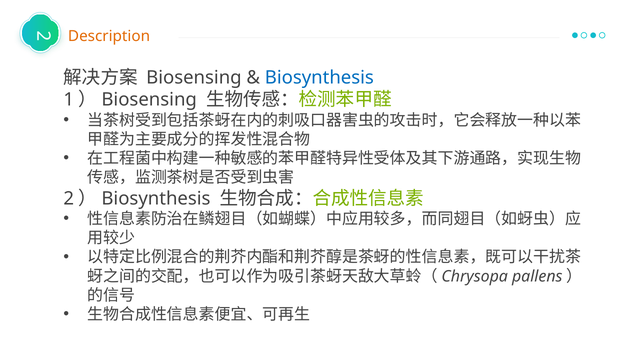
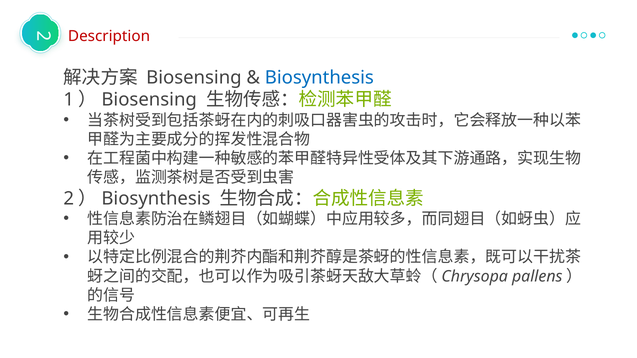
Description colour: orange -> red (109, 36)
